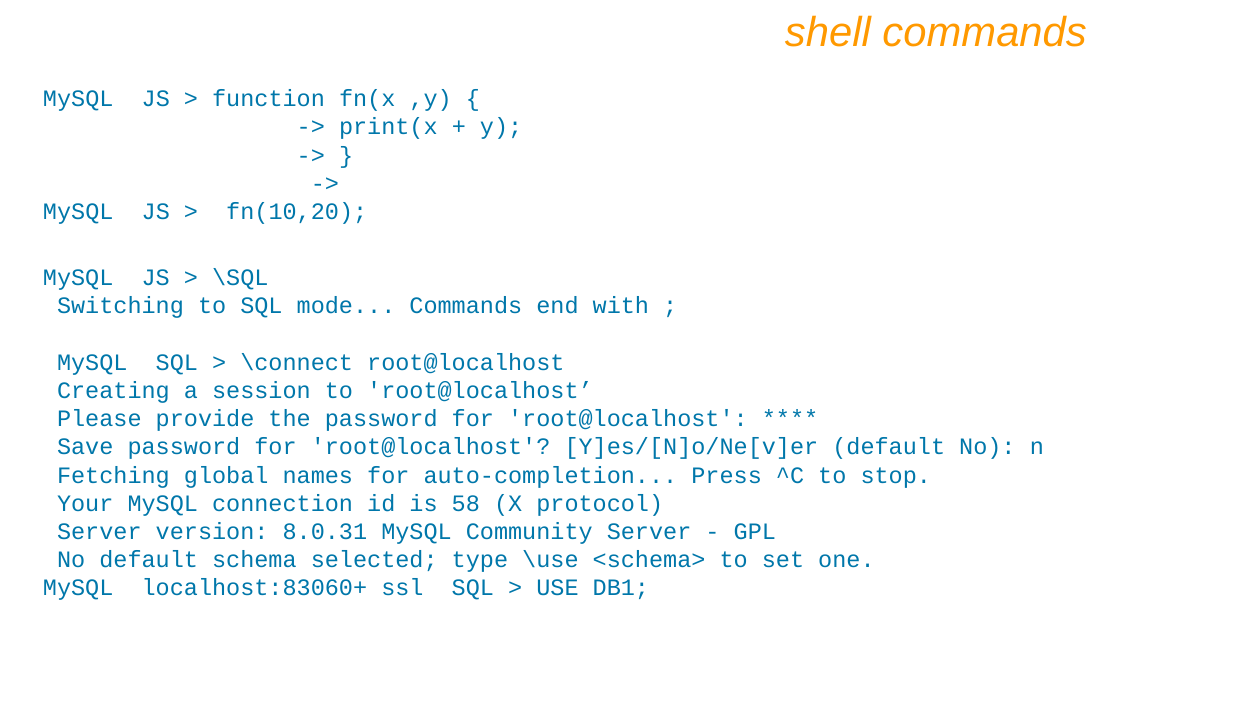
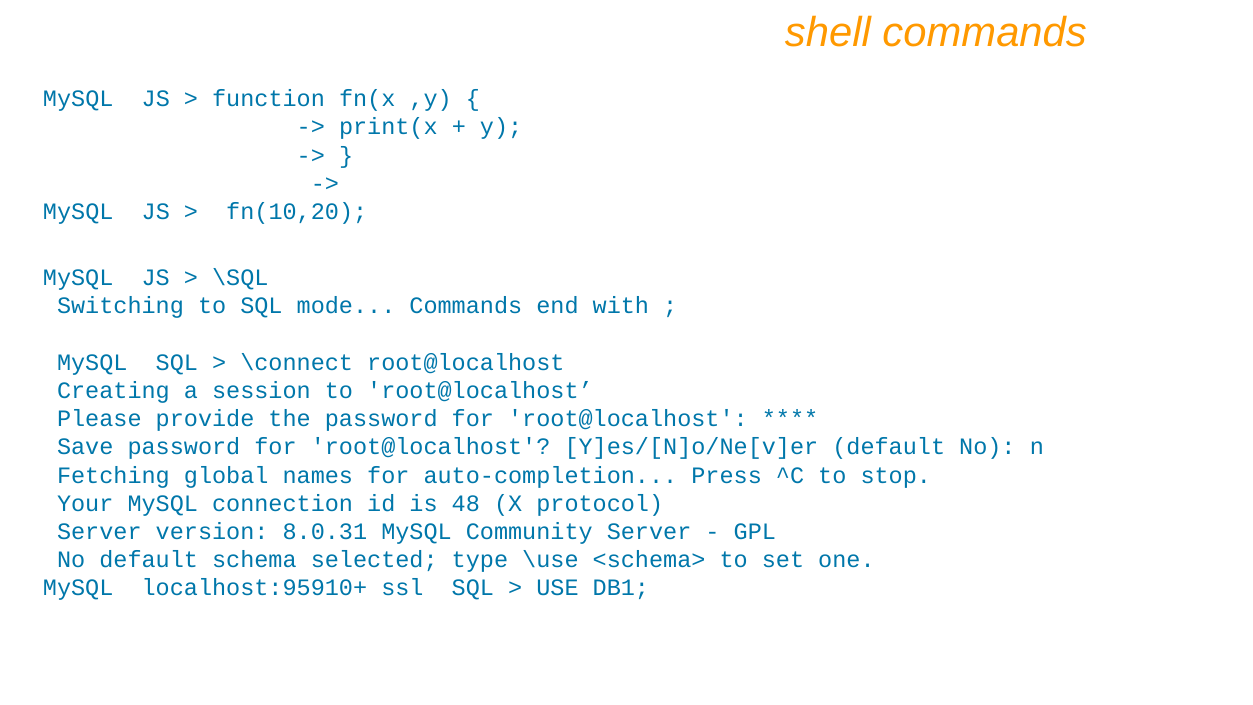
58: 58 -> 48 (466, 503)
localhost:83060+: localhost:83060+ -> localhost:95910+ (254, 588)
